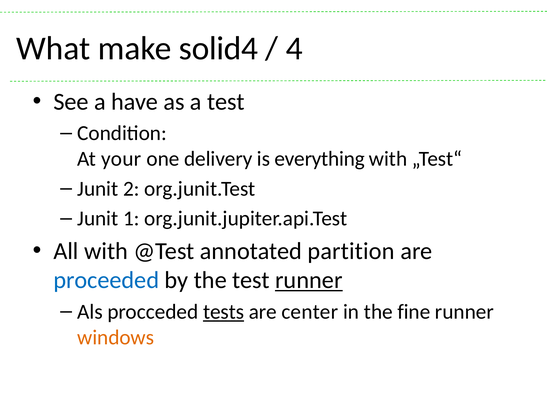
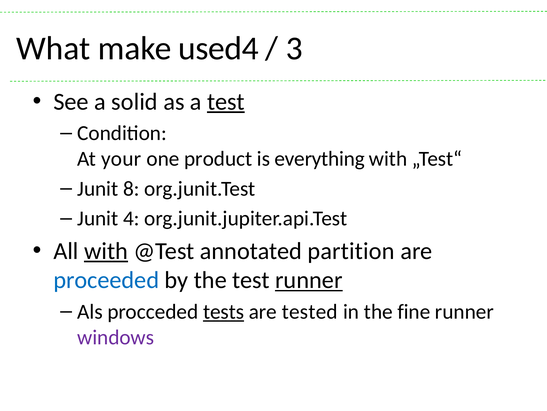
solid4: solid4 -> used4 (218, 48)
4: 4 -> 3 (294, 48)
have: have -> solid (135, 102)
test underline: none -> present (226, 102)
delivery: delivery -> product (218, 159)
2: 2 -> 8 (131, 188)
1: 1 -> 4 (131, 218)
with underline: none -> present (106, 251)
center: center -> tested (310, 311)
windows colour: orange -> purple (116, 337)
